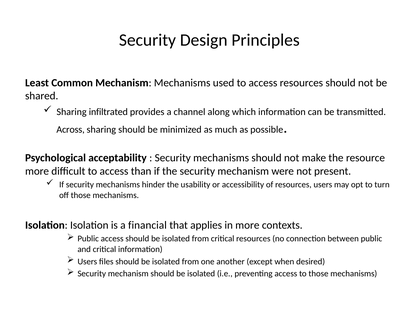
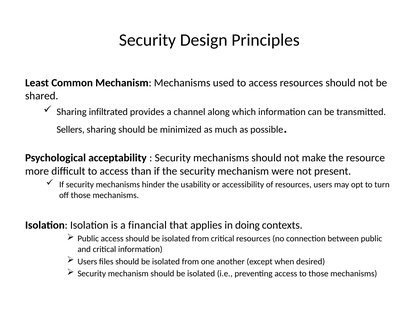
Across: Across -> Sellers (71, 130)
in more: more -> doing (247, 225)
